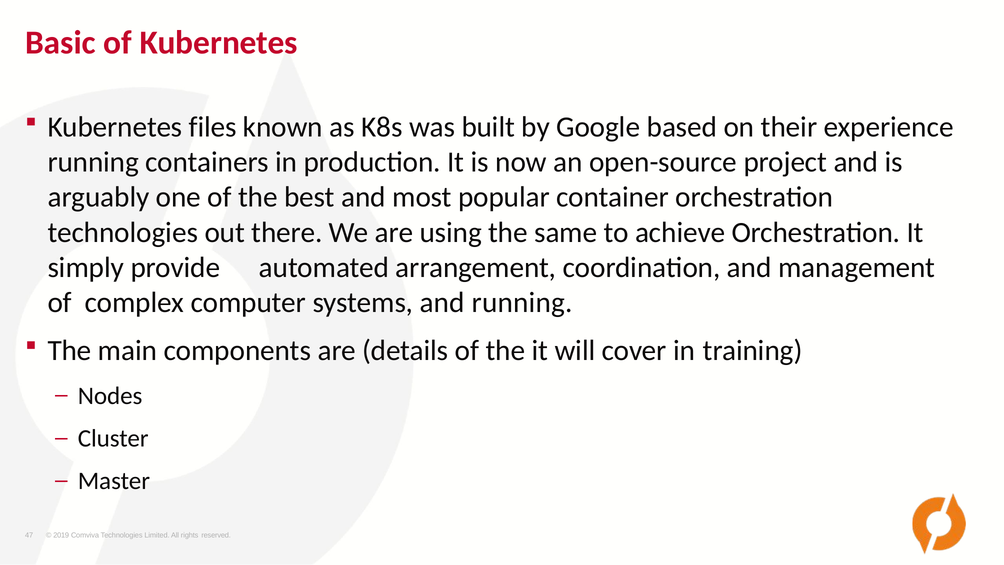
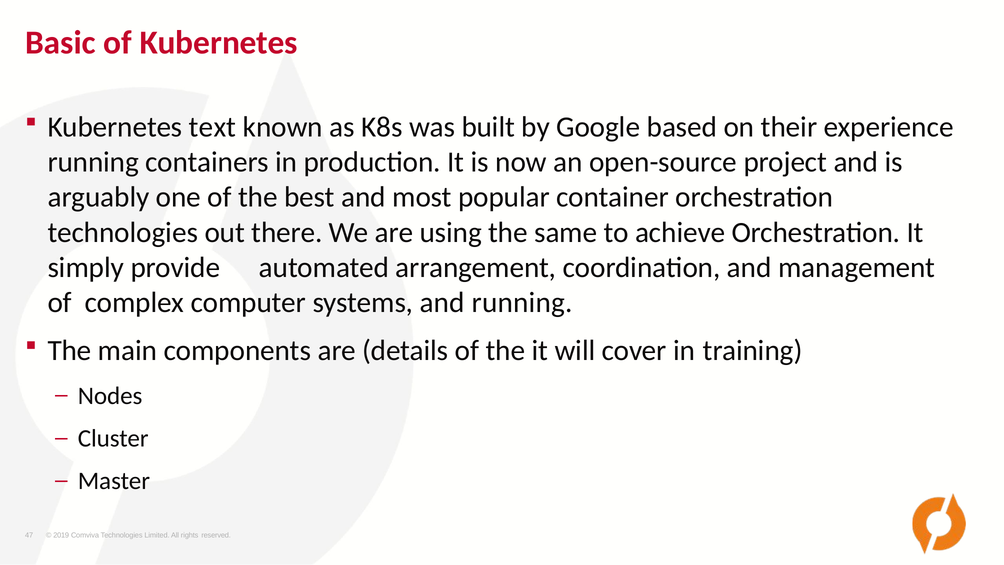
files: files -> text (213, 127)
